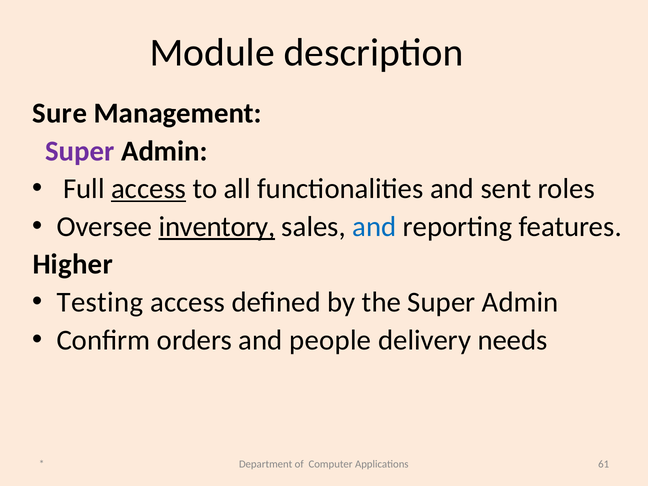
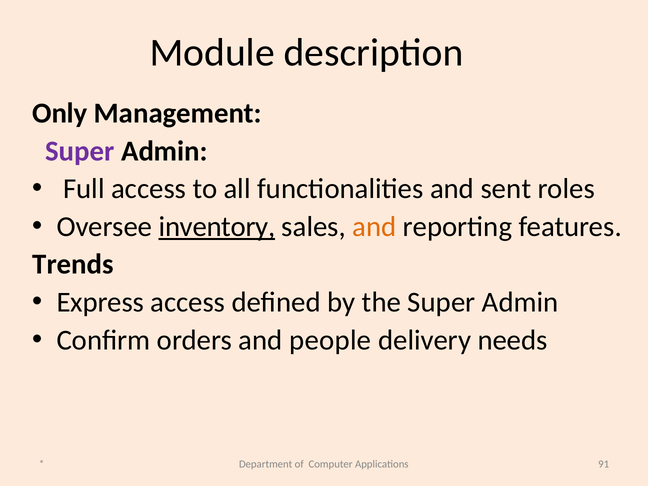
Sure: Sure -> Only (60, 113)
access underline: present -> none (149, 189)
and colour: blue -> orange (374, 227)
Higher: Higher -> Trends (73, 264)
Testing: Testing -> Express (100, 302)
61: 61 -> 91 (604, 464)
